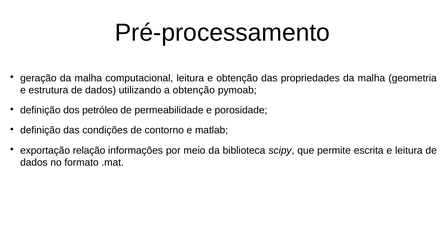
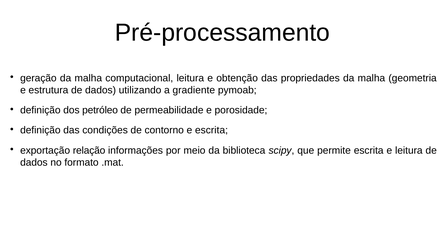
a obtenção: obtenção -> gradiente (194, 90)
e matlab: matlab -> escrita (211, 130)
